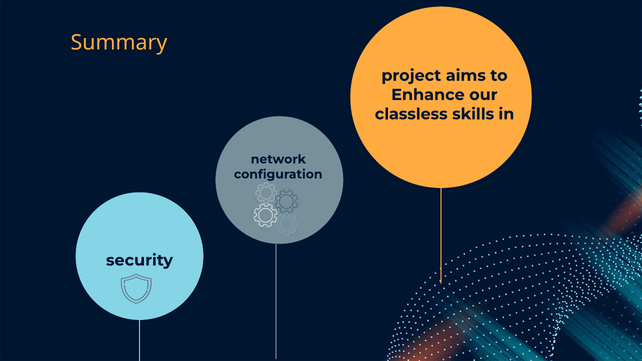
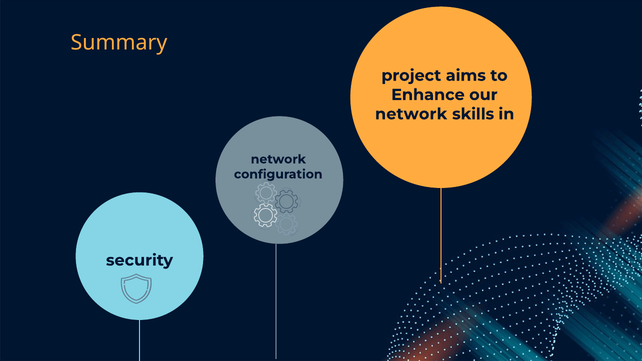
classless: classless -> network (411, 114)
